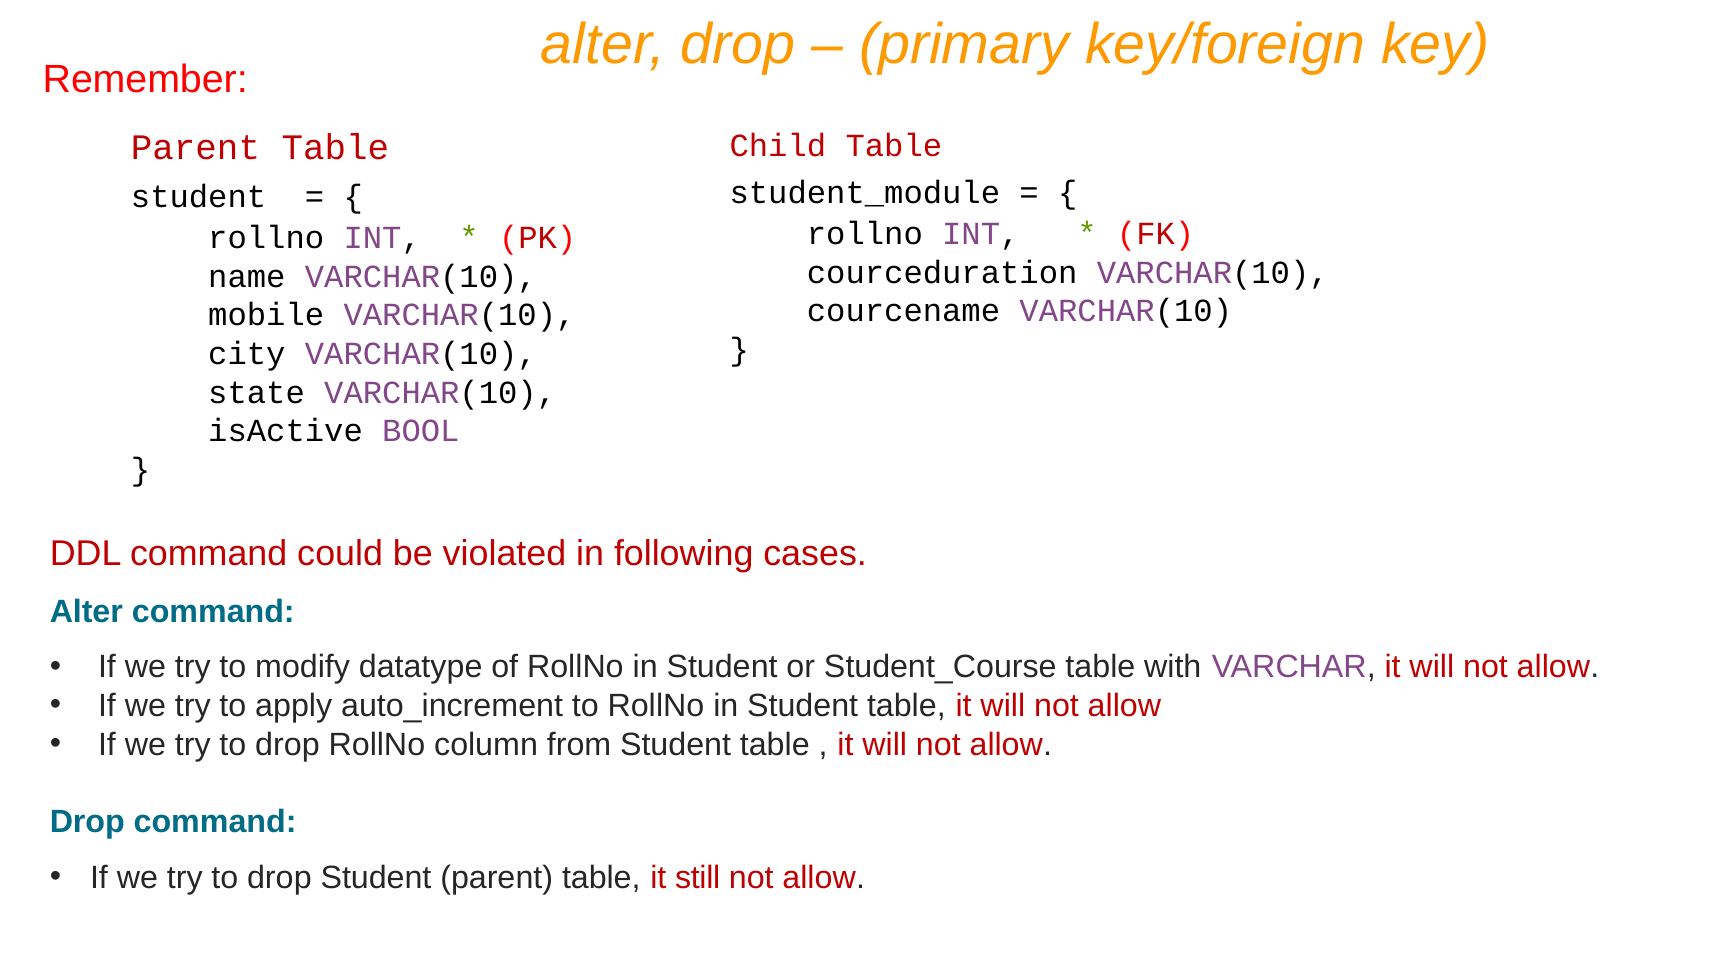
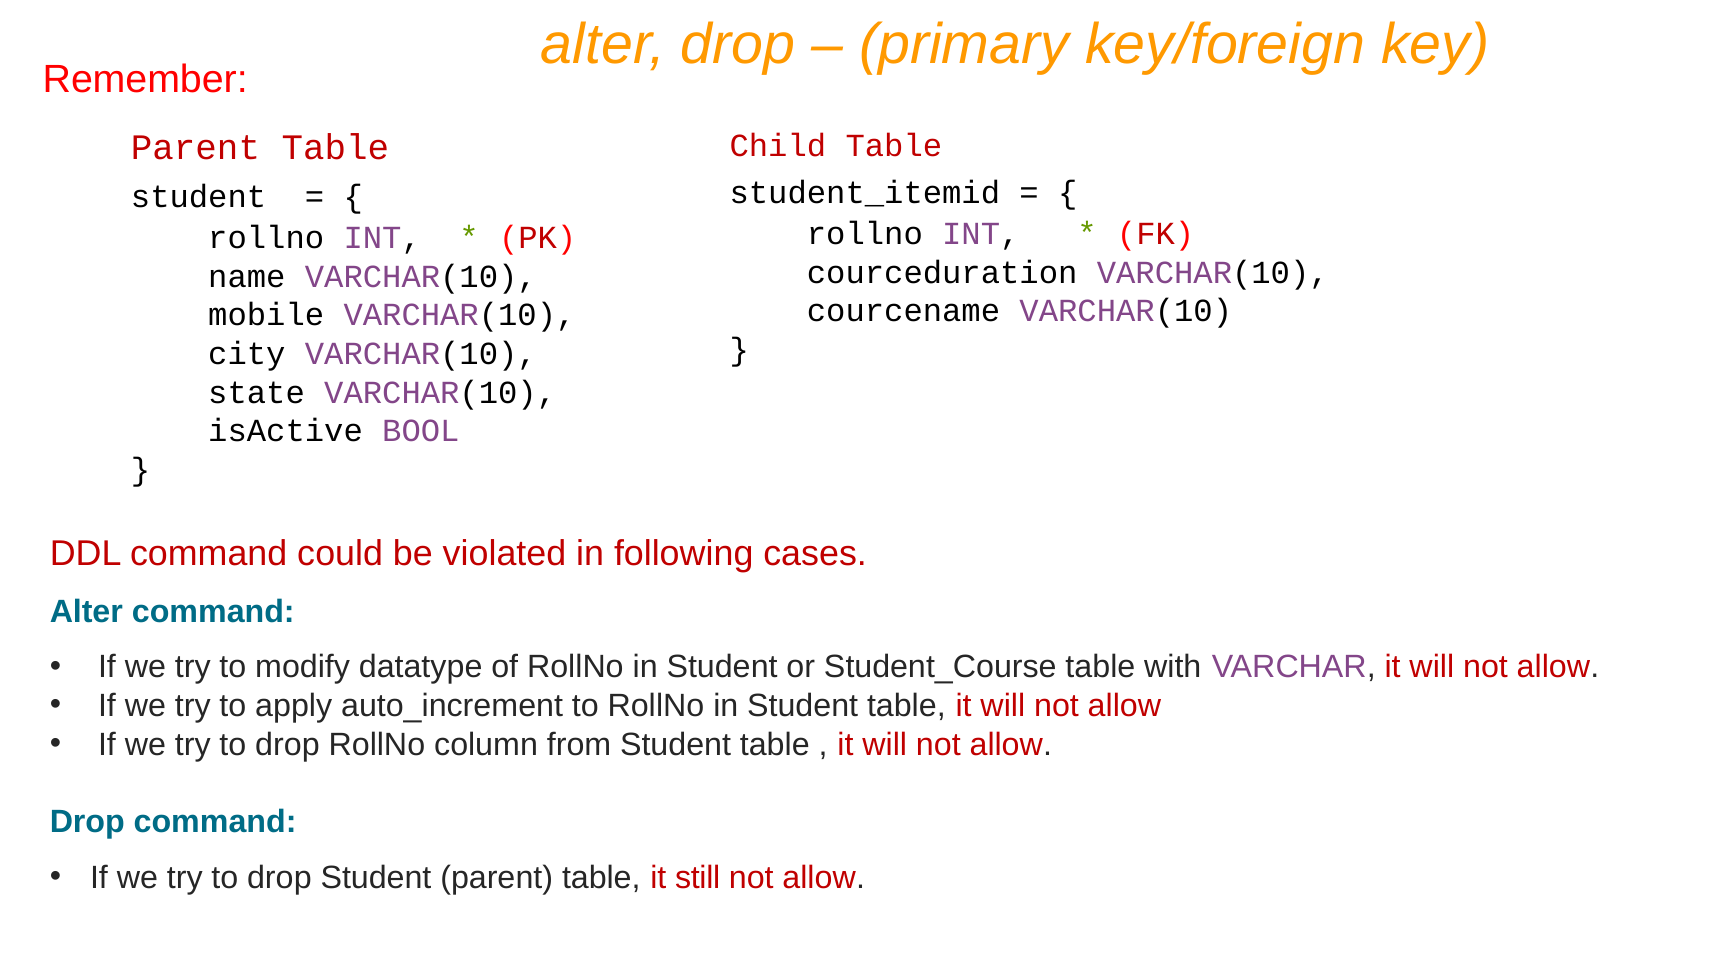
student_module: student_module -> student_itemid (865, 193)
